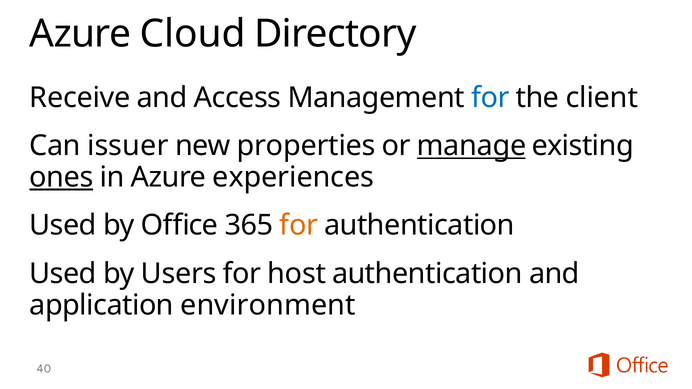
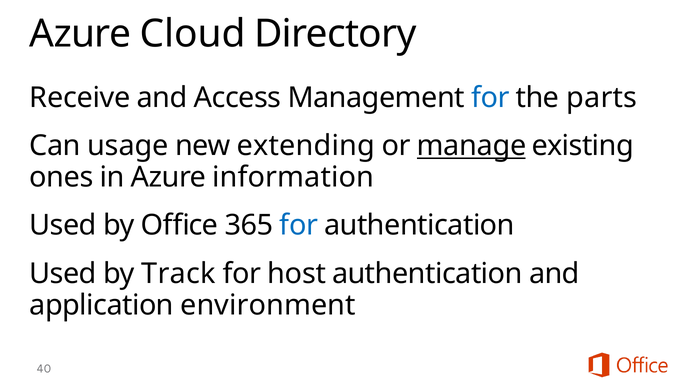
client: client -> parts (602, 98)
issuer: issuer -> usage (128, 146)
properties: properties -> extending (306, 146)
ones underline: present -> none (61, 177)
experiences: experiences -> information (293, 177)
for colour: orange -> blue (299, 226)
Users: Users -> Track (178, 274)
